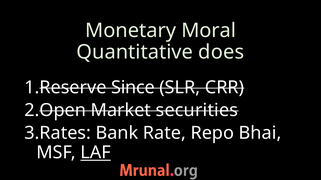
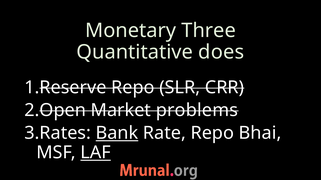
Moral: Moral -> Three (209, 30)
Since: Since -> Repo (133, 88)
securities: securities -> problems (197, 111)
Bank underline: none -> present (117, 133)
